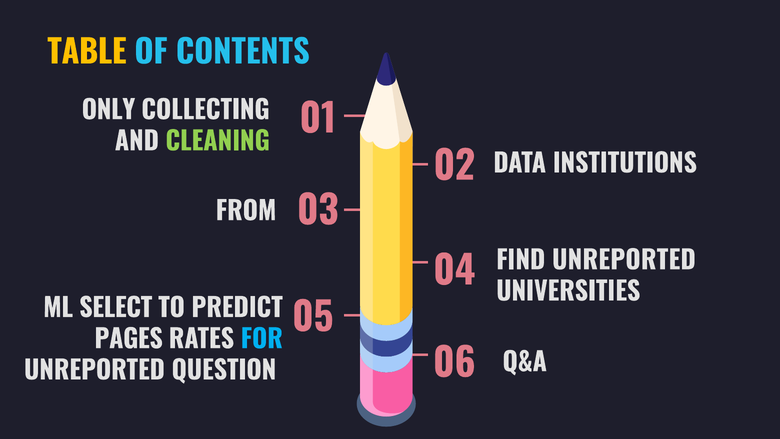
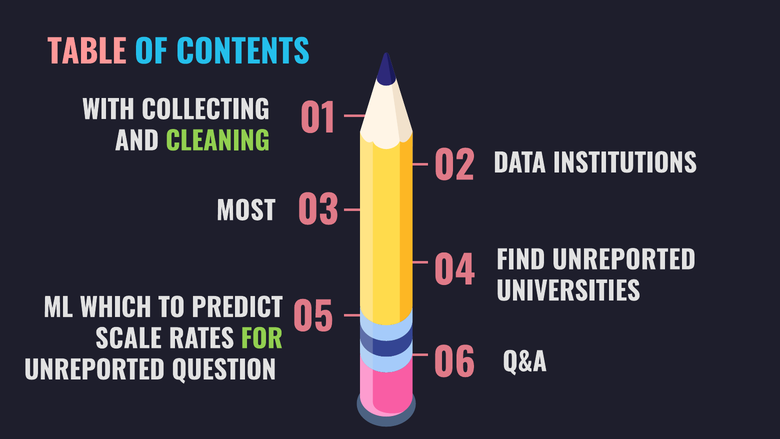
TABLE colour: yellow -> pink (87, 53)
ONLY: ONLY -> WITH (108, 111)
FROM: FROM -> MOST (246, 211)
SELECT: SELECT -> WHICH (116, 308)
PAGES: PAGES -> SCALE (128, 339)
FOR colour: light blue -> light green (262, 339)
